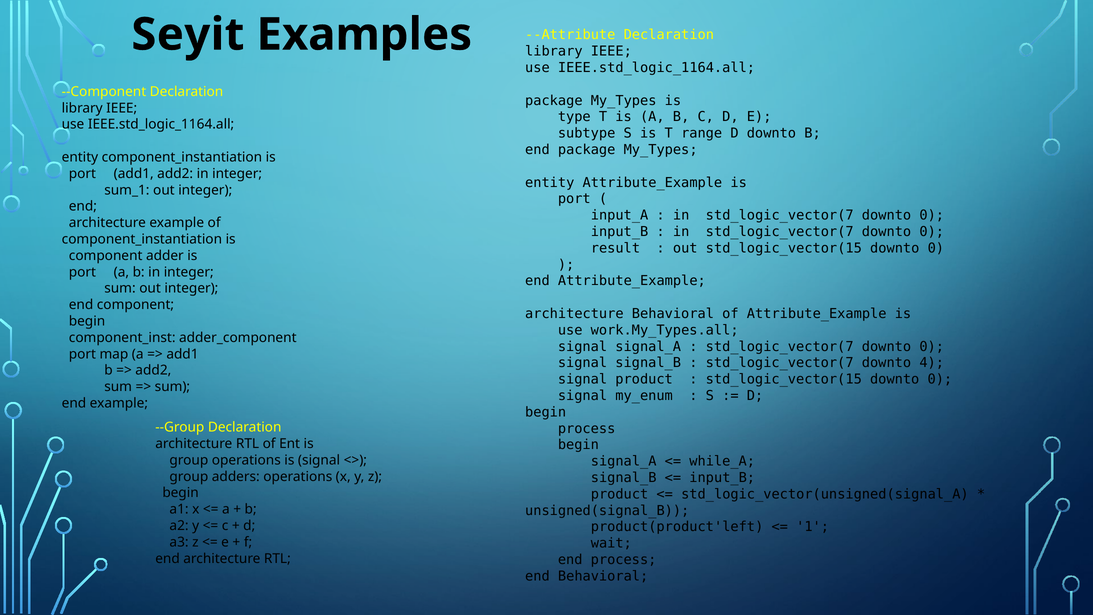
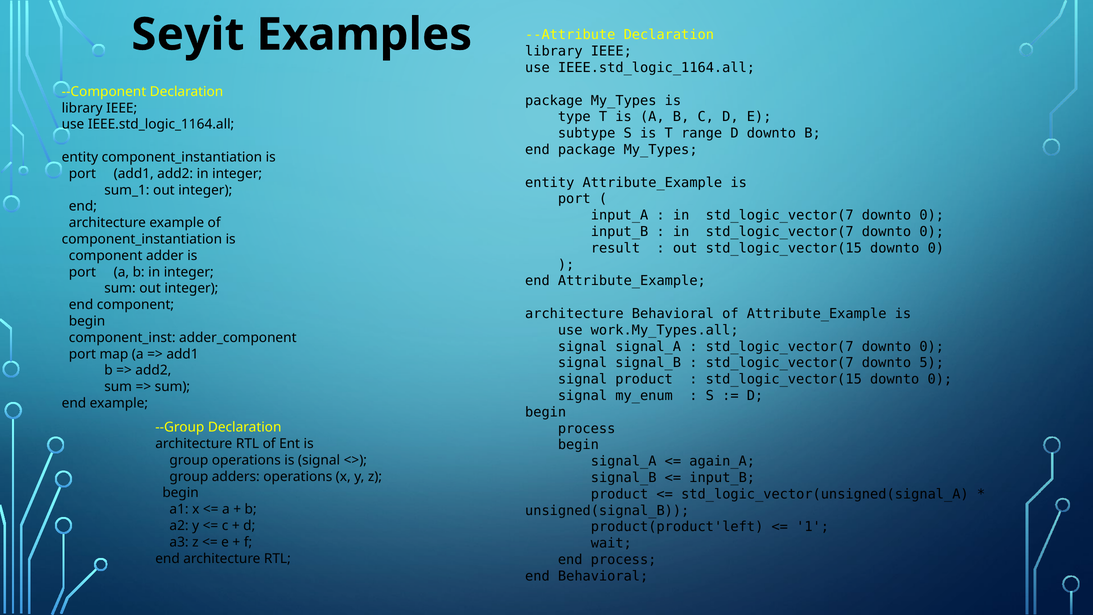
4: 4 -> 5 (932, 363)
while_A: while_A -> again_A (722, 461)
